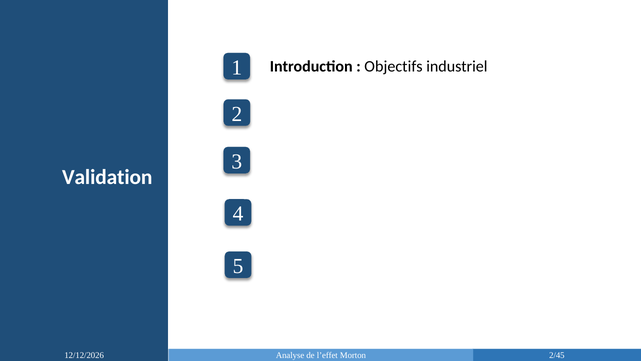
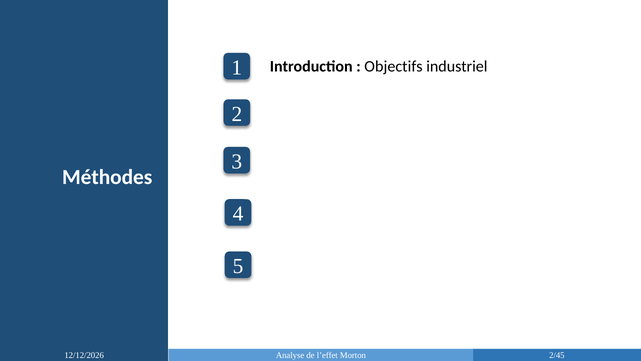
Validation: Validation -> Méthodes (107, 177)
